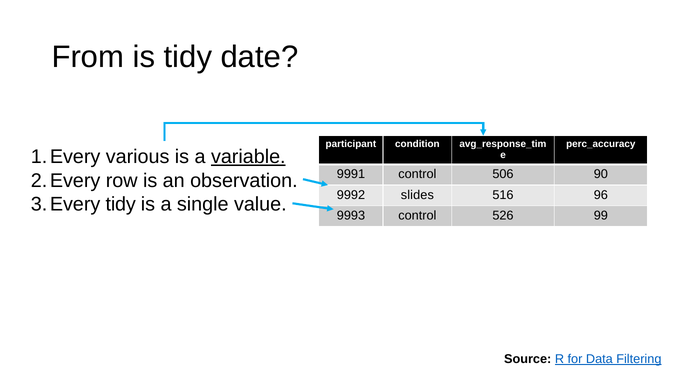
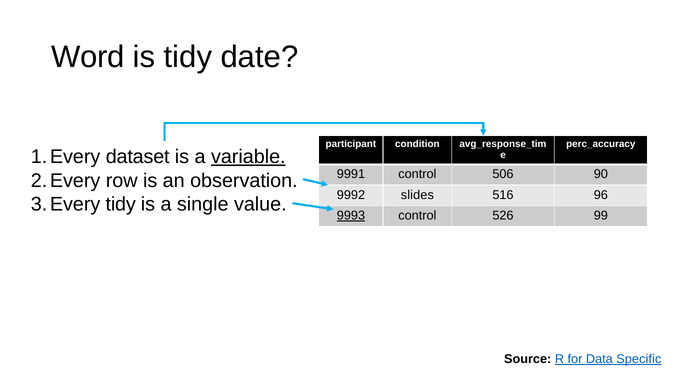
From: From -> Word (88, 57)
various: various -> dataset (138, 157)
9993 underline: none -> present (351, 216)
Filtering: Filtering -> Specific (639, 359)
